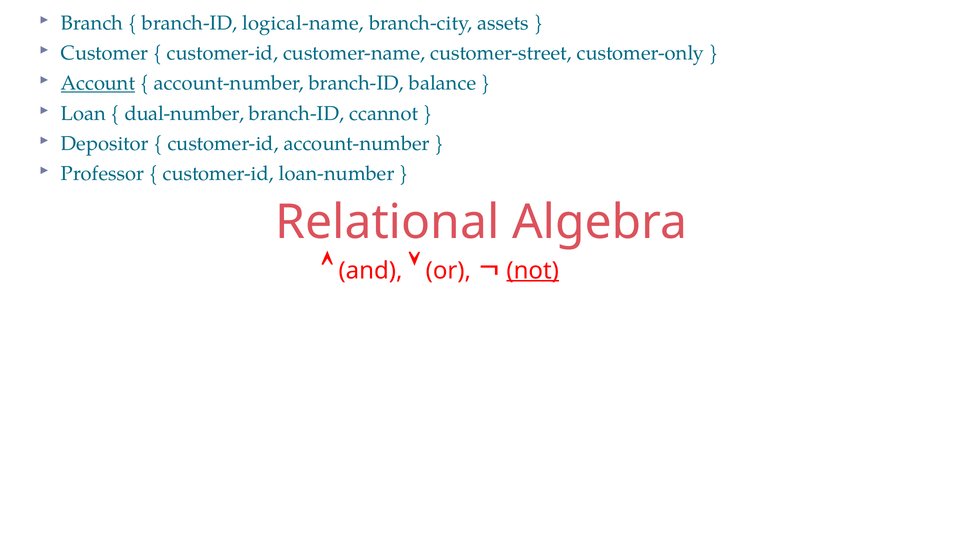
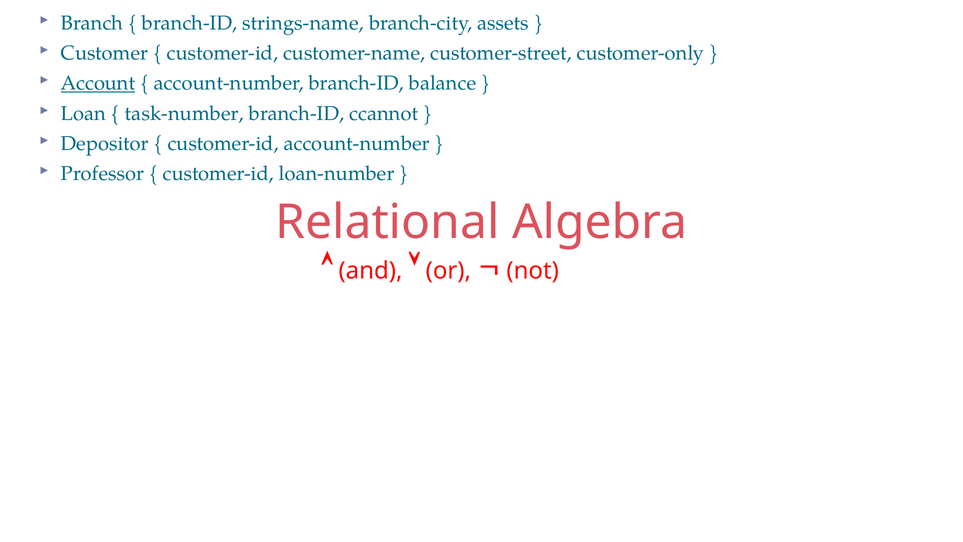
logical-name: logical-name -> strings-name (303, 23)
dual-number: dual-number -> task-number (184, 113)
not underline: present -> none (533, 270)
